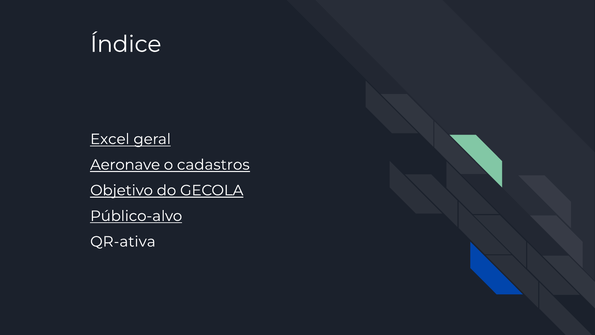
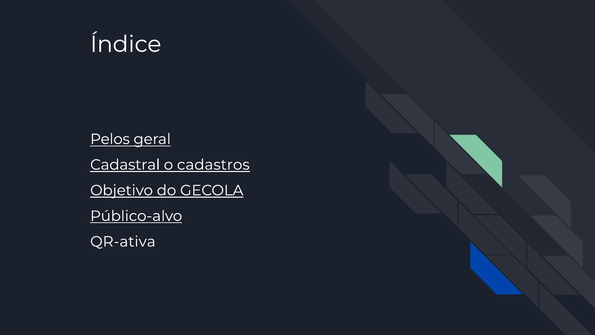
Excel: Excel -> Pelos (110, 139)
Aeronave: Aeronave -> Cadastral (125, 165)
